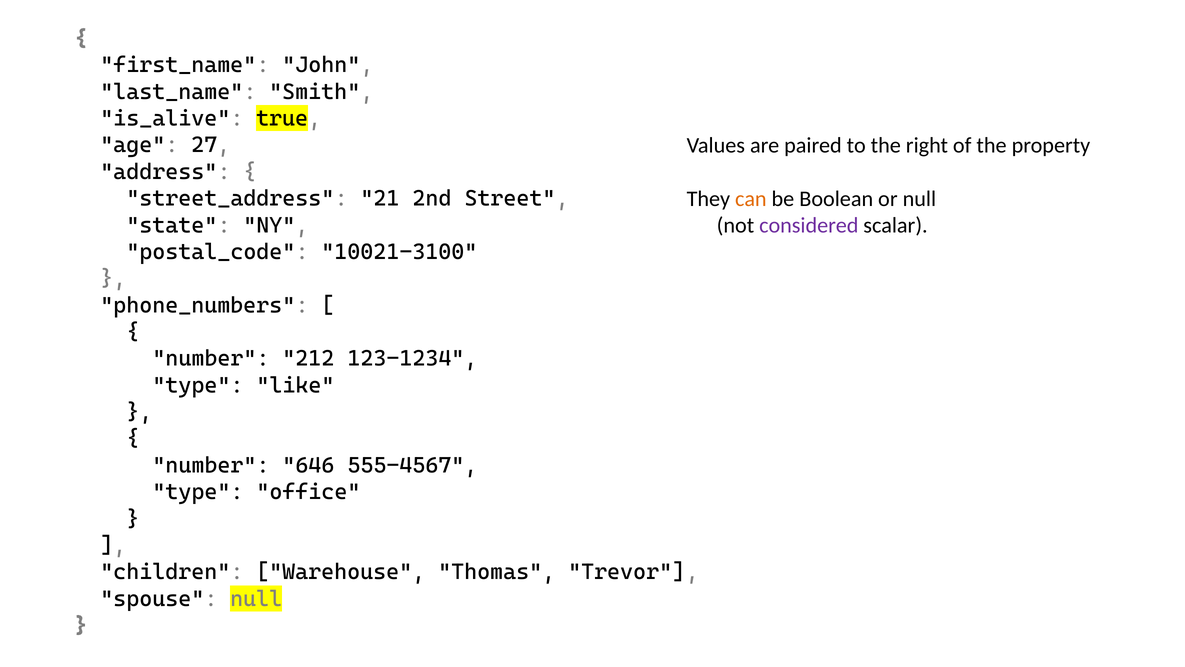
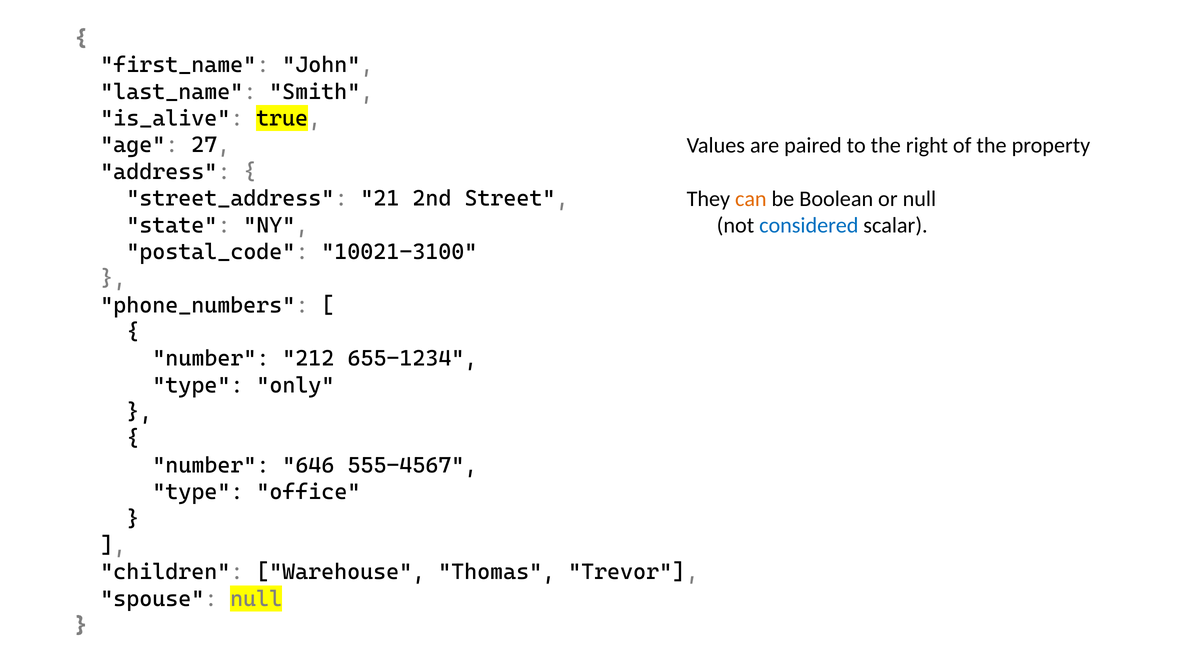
considered colour: purple -> blue (809, 225)
123-1234: 123-1234 -> 655-1234 (412, 358)
like: like -> only (295, 385)
